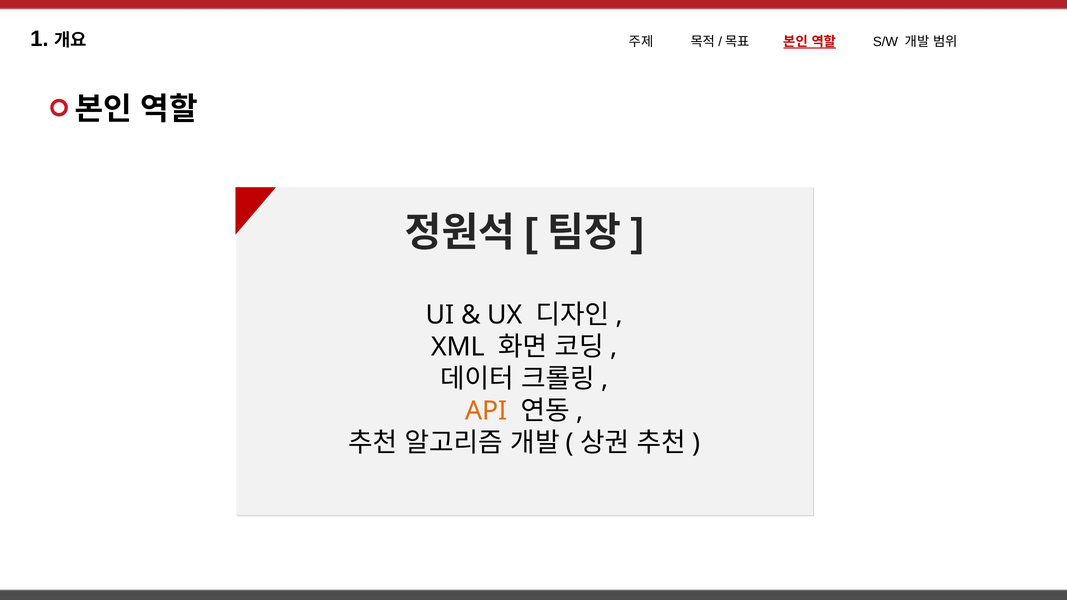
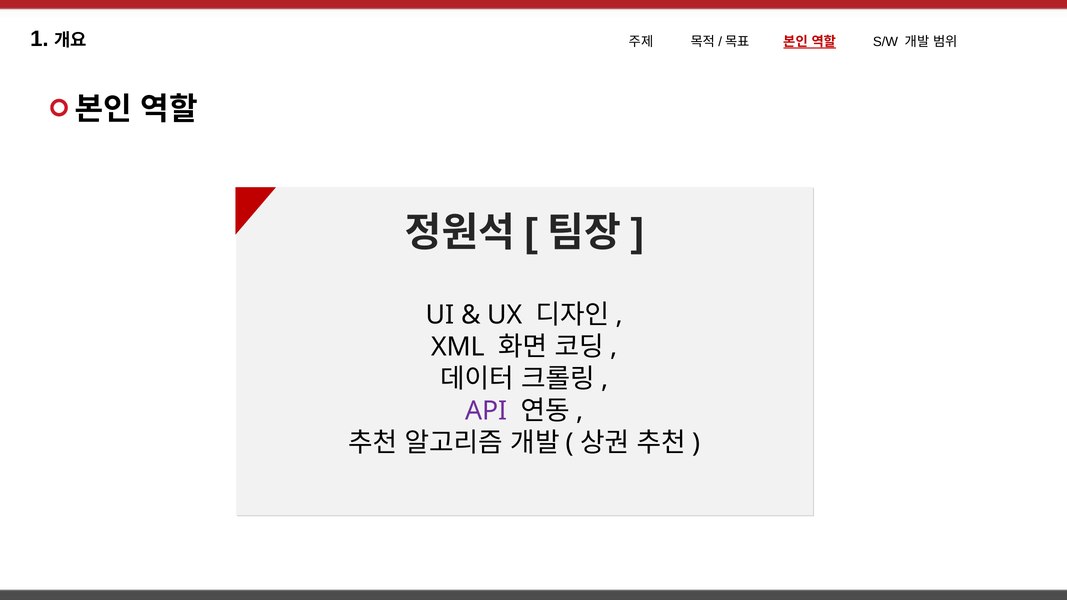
API colour: orange -> purple (486, 411)
